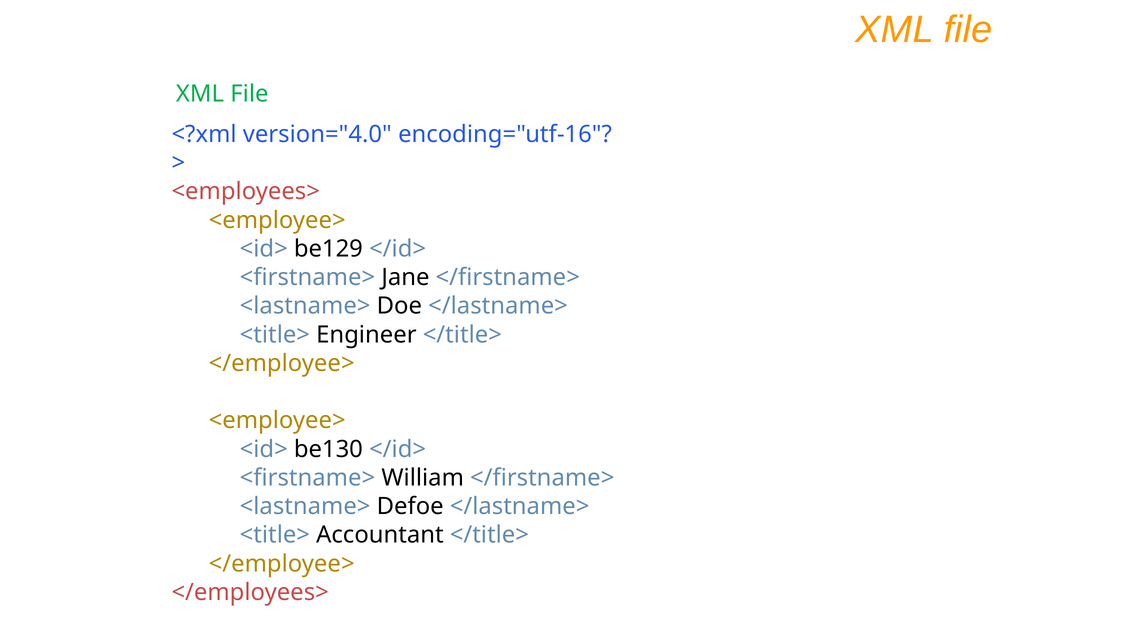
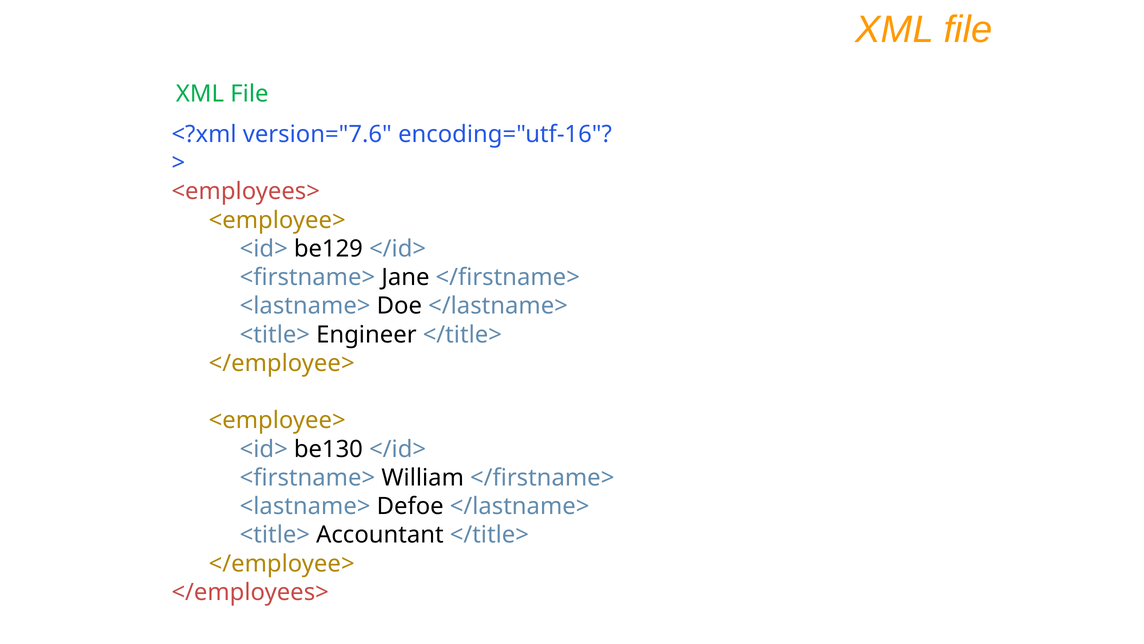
version="4.0: version="4.0 -> version="7.6 (317, 134)
